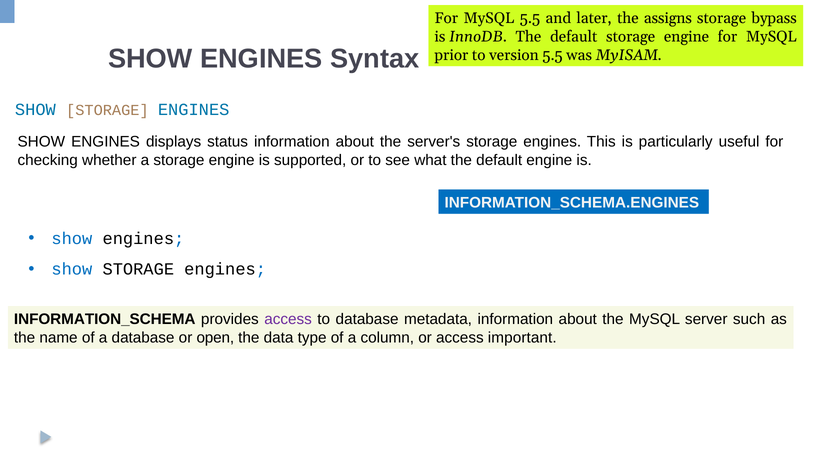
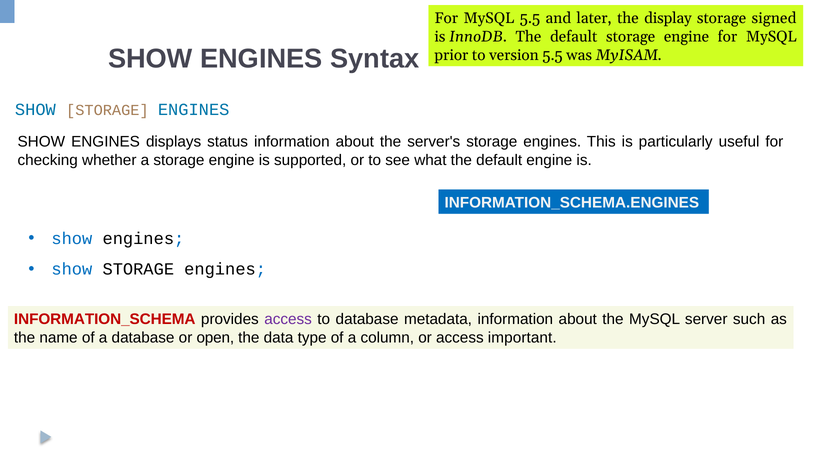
assigns: assigns -> display (668, 18)
bypass: bypass -> signed (774, 18)
INFORMATION_SCHEMA colour: black -> red (105, 319)
